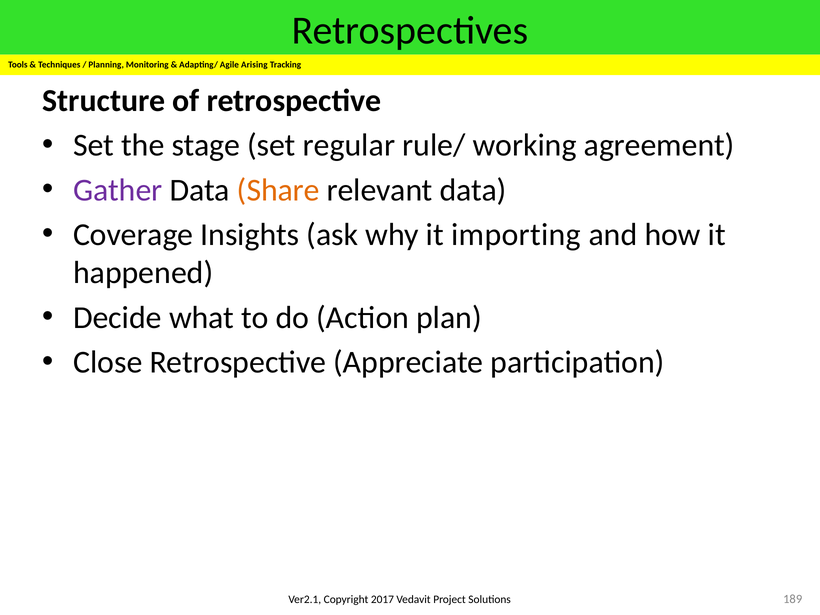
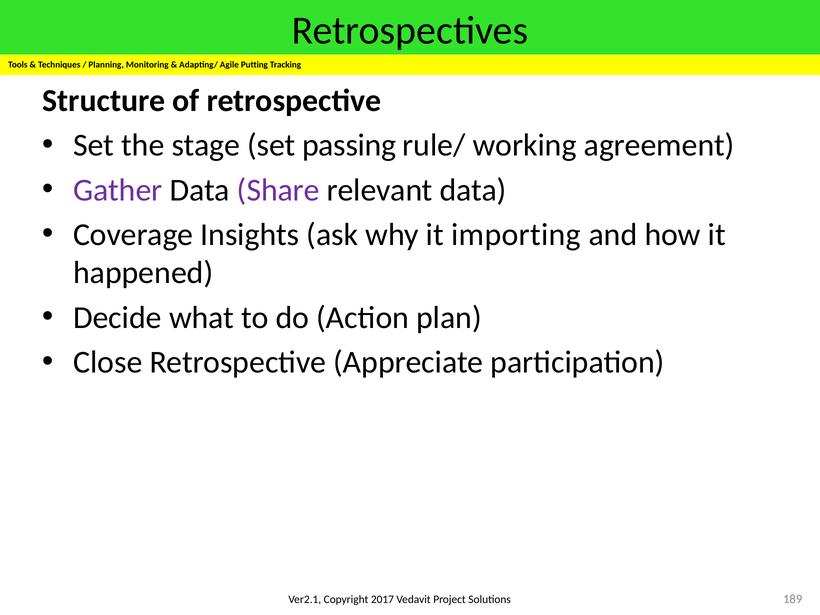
Arising: Arising -> Putting (254, 65)
regular: regular -> passing (349, 145)
Share colour: orange -> purple (278, 190)
